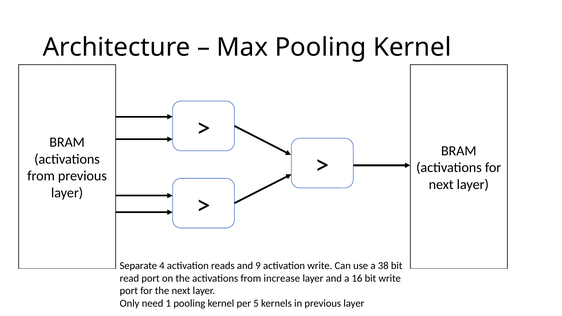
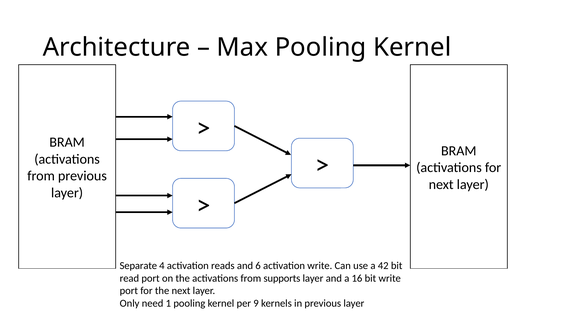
9: 9 -> 6 (258, 266)
38: 38 -> 42 (383, 266)
increase: increase -> supports (282, 278)
5: 5 -> 9 (256, 304)
